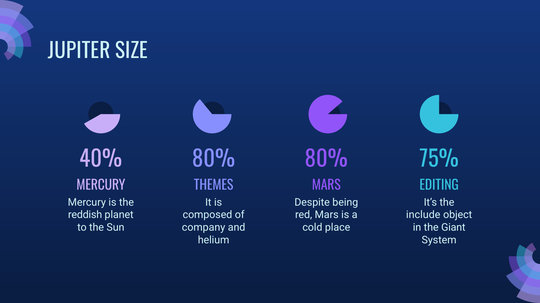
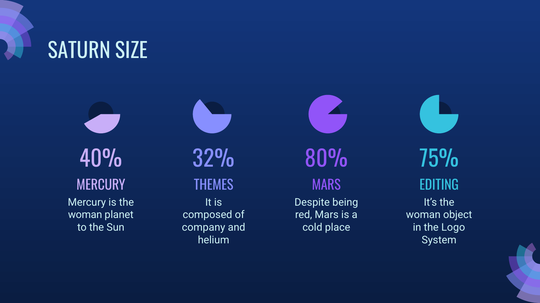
JUPITER: JUPITER -> SATURN (79, 51)
40% 80%: 80% -> 32% (214, 160)
reddish: reddish -> woman (85, 215)
include: include -> woman (423, 215)
Giant: Giant -> Logo (453, 228)
